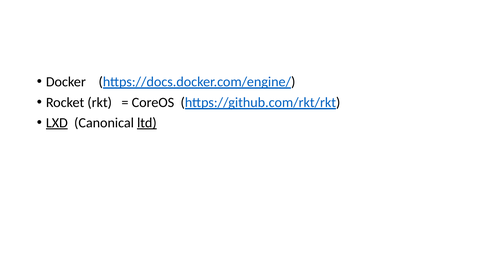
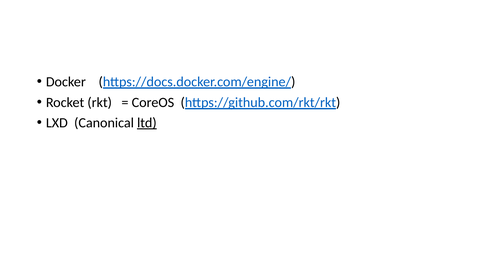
LXD underline: present -> none (57, 123)
